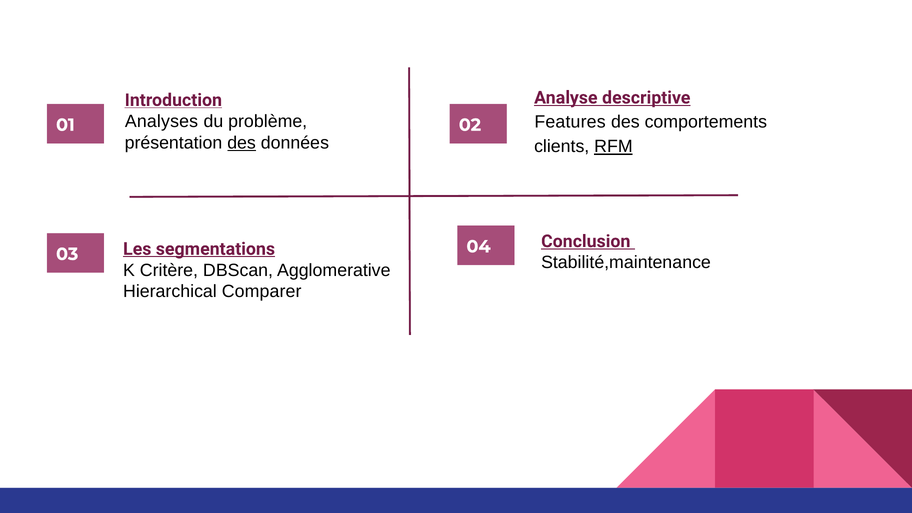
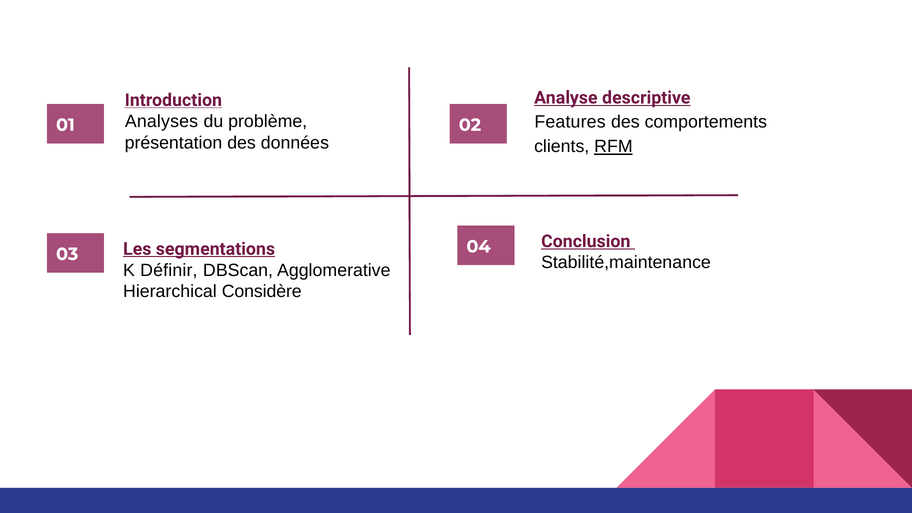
des underline: present -> none (242, 143)
Critère: Critère -> Définir (169, 270)
Comparer: Comparer -> Considère (262, 292)
